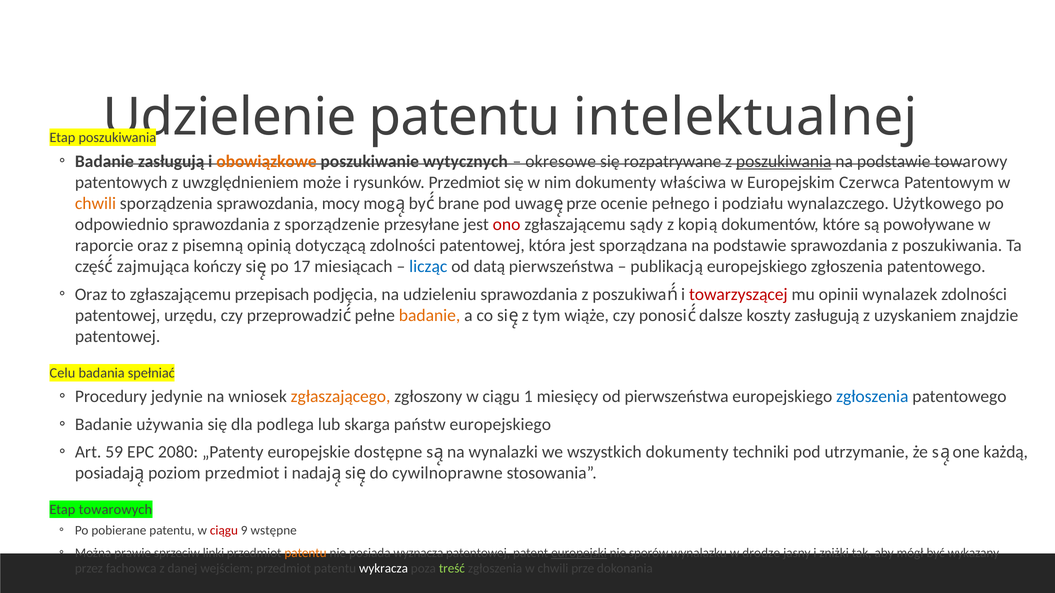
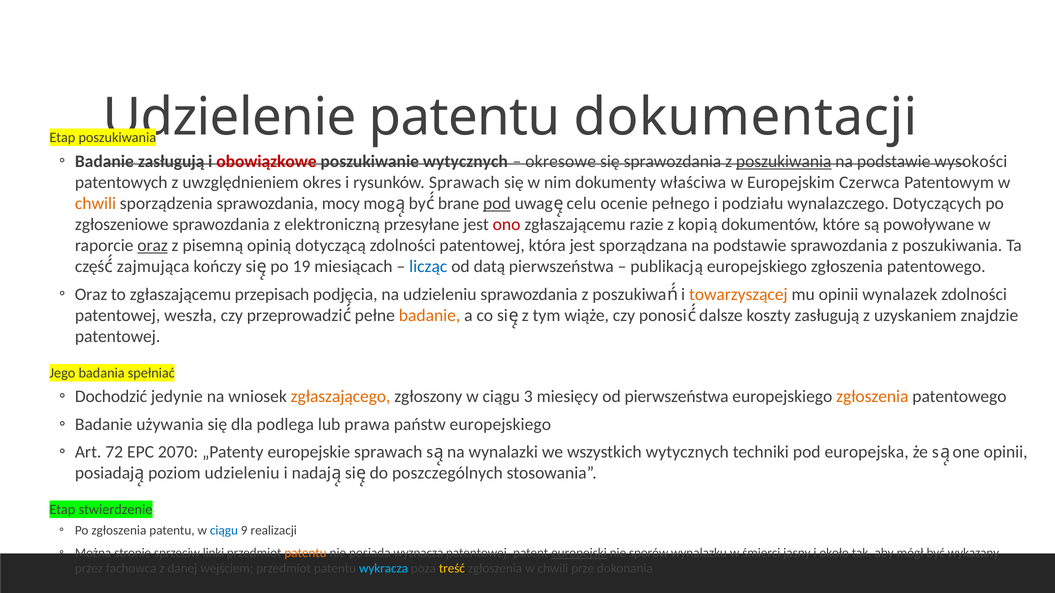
intelektualnej: intelektualnej -> dokumentacji (745, 118)
obowiązkowe colour: orange -> red (266, 161)
się rozpatrywane: rozpatrywane -> sprawozdania (672, 161)
towarowy: towarowy -> wysokości (971, 161)
może: może -> okres (322, 182)
rysunków Przedmiot: Przedmiot -> Sprawach (464, 182)
pod underline: none -> present (497, 204)
prze: prze -> celu (581, 204)
Użytkowego: Użytkowego -> Dotyczących (937, 204)
odpowiednio: odpowiednio -> zgłoszeniowe (122, 225)
sporządzenie: sporządzenie -> elektroniczną (332, 225)
sądy: sądy -> razie (647, 225)
oraz underline: none -> present (153, 246)
17: 17 -> 19 (302, 267)
towarzyszącej colour: red -> orange (738, 295)
urzędu: urzędu -> weszła (190, 316)
Celu: Celu -> Jego (63, 373)
Procedury: Procedury -> Dochodzić (111, 397)
1: 1 -> 3 (528, 397)
zgłoszenia colour: blue -> orange (872, 397)
skarga: skarga -> prawa (367, 425)
59: 59 -> 72 (114, 452)
2080: 2080 -> 2070 (178, 452)
europejskie dostępne: dostępne -> sprawach (388, 452)
wszystkich dokumenty: dokumenty -> wytycznych (687, 452)
utrzymanie: utrzymanie -> europejska (867, 452)
one każdą: każdą -> opinii (1006, 452)
poziom przedmiot: przedmiot -> udzieleniu (242, 473)
cywilnoprawne: cywilnoprawne -> poszczególnych (447, 473)
towarowych: towarowych -> stwierdzenie (115, 510)
Po pobierane: pobierane -> zgłoszenia (119, 531)
ciągu colour: red -> blue (224, 531)
wstępne: wstępne -> realizacji (274, 531)
prawie: prawie -> stronie (133, 553)
drodze: drodze -> śmierci (761, 553)
zniżki: zniżki -> około (834, 553)
wykracza colour: white -> light blue (384, 569)
treść colour: light green -> yellow (452, 569)
